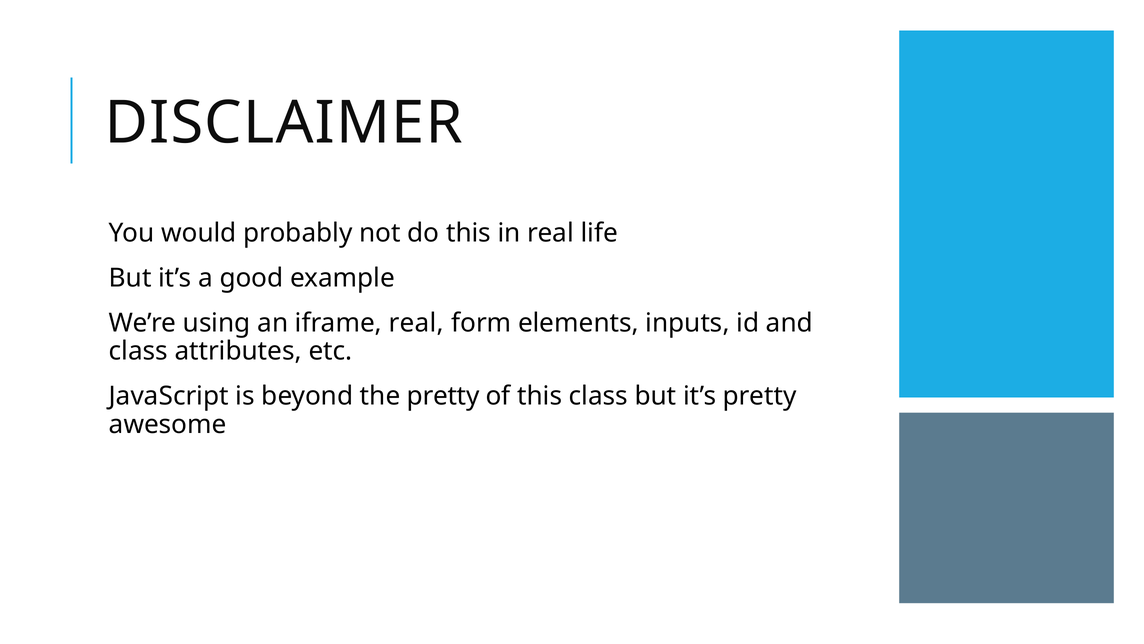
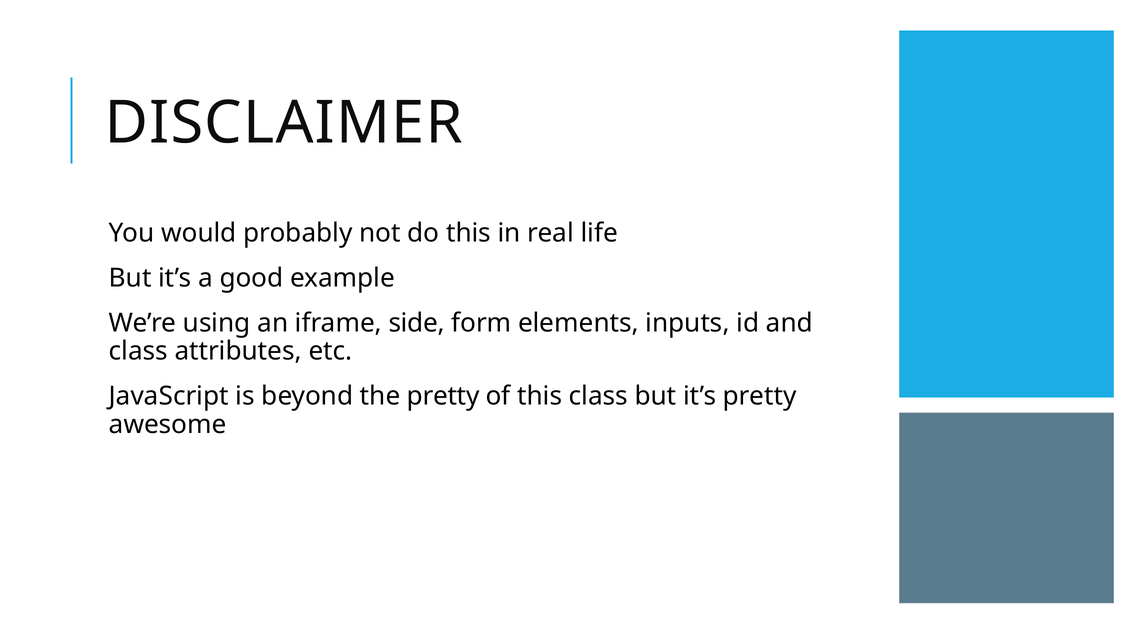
iframe real: real -> side (417, 323)
